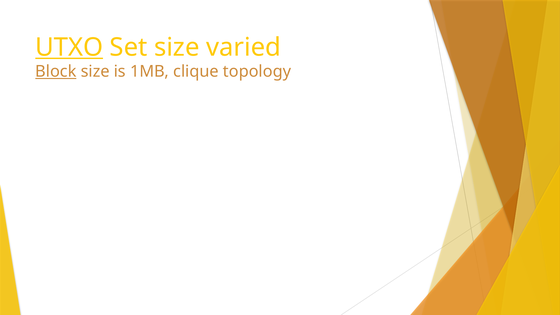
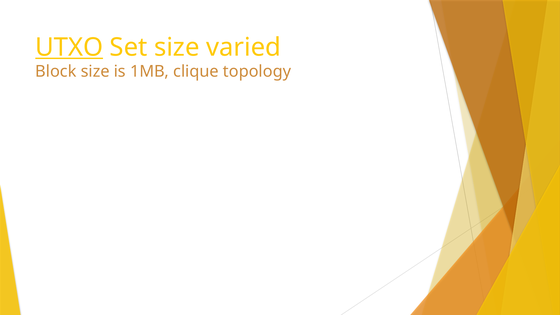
Block underline: present -> none (56, 71)
